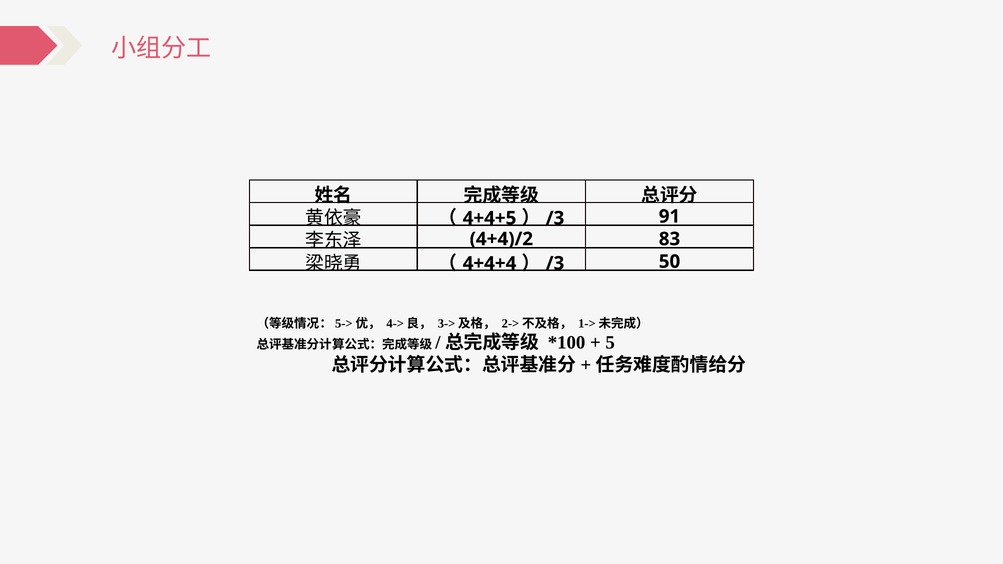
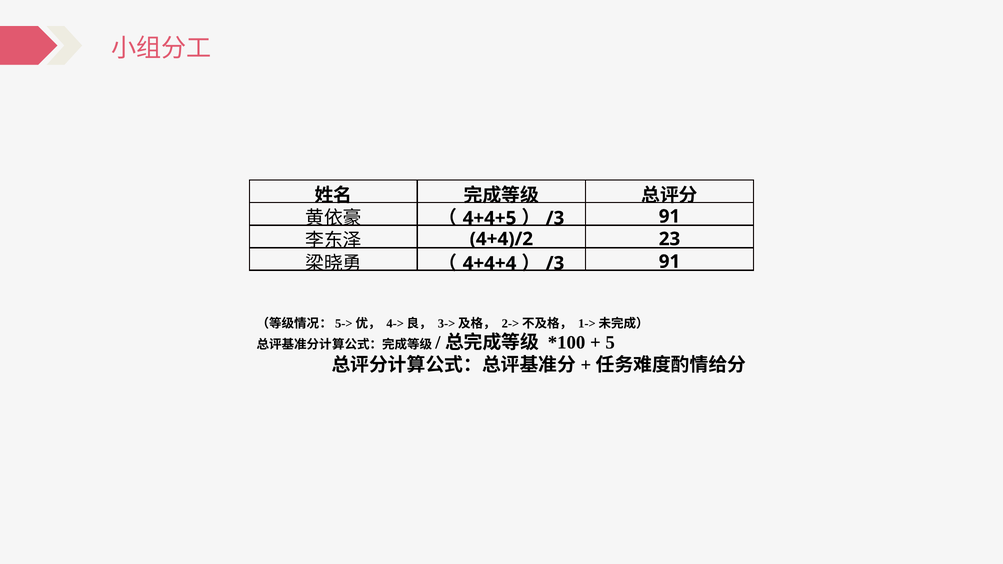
83: 83 -> 23 (670, 239)
50: 50 -> 91 (670, 262)
